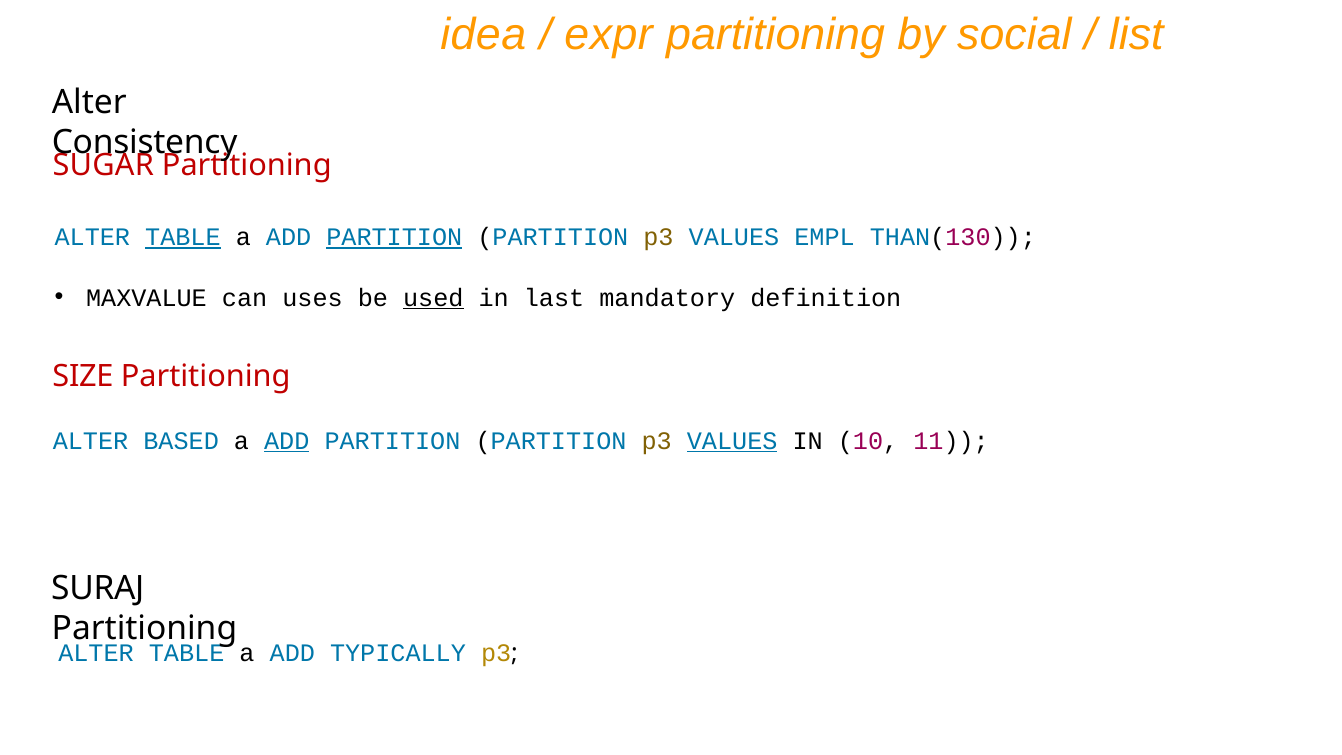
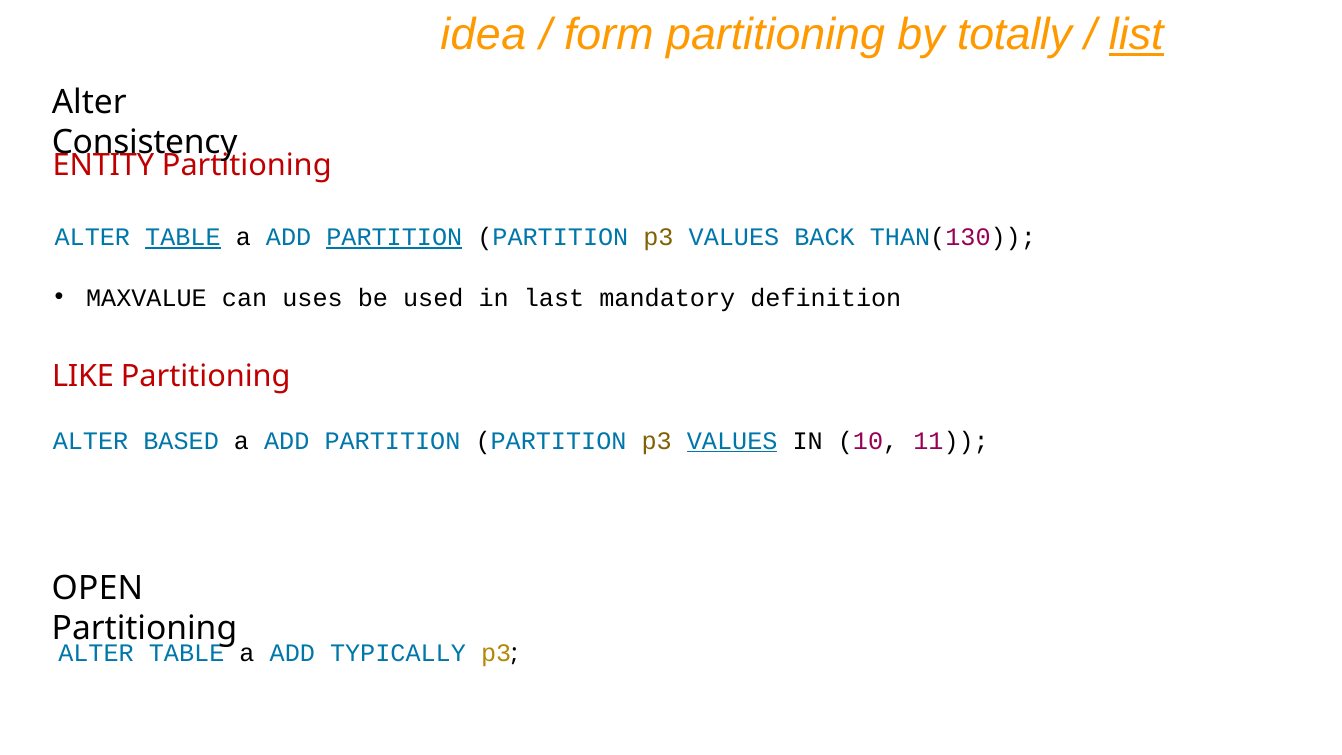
expr: expr -> form (609, 35)
social: social -> totally (1015, 35)
list underline: none -> present (1136, 35)
SUGAR: SUGAR -> ENTITY (103, 165)
EMPL: EMPL -> BACK (825, 237)
used underline: present -> none (433, 298)
SIZE: SIZE -> LIKE (83, 376)
ADD underline: present -> none (287, 441)
SURAJ: SURAJ -> OPEN (97, 588)
